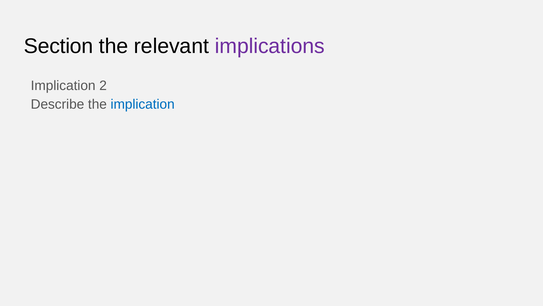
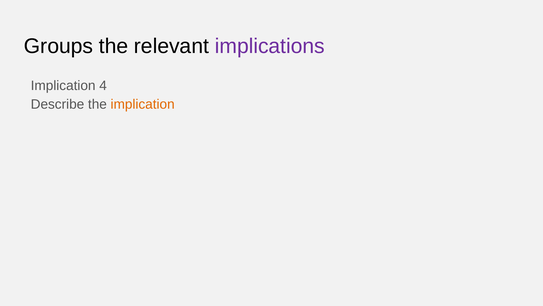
Section: Section -> Groups (58, 46)
2: 2 -> 4 (103, 85)
implication colour: blue -> orange (143, 104)
